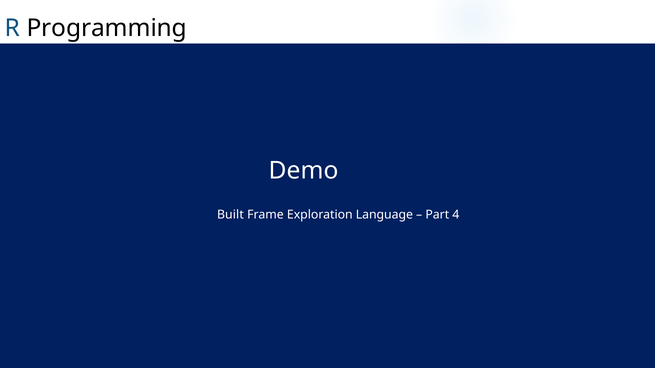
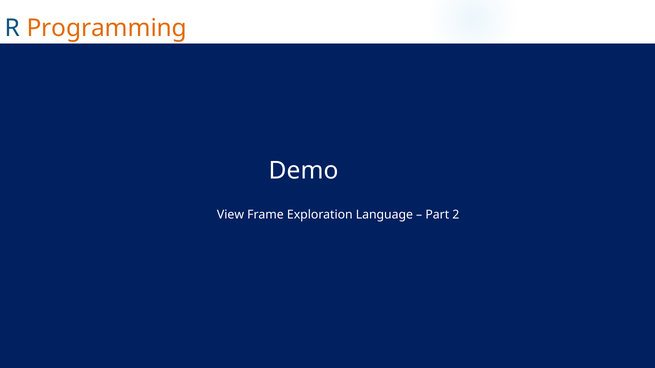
Programming colour: black -> orange (107, 28)
Built: Built -> View (230, 215)
4: 4 -> 2 (456, 215)
